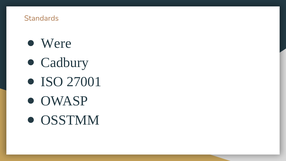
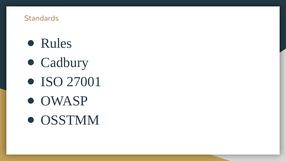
Were: Were -> Rules (56, 43)
